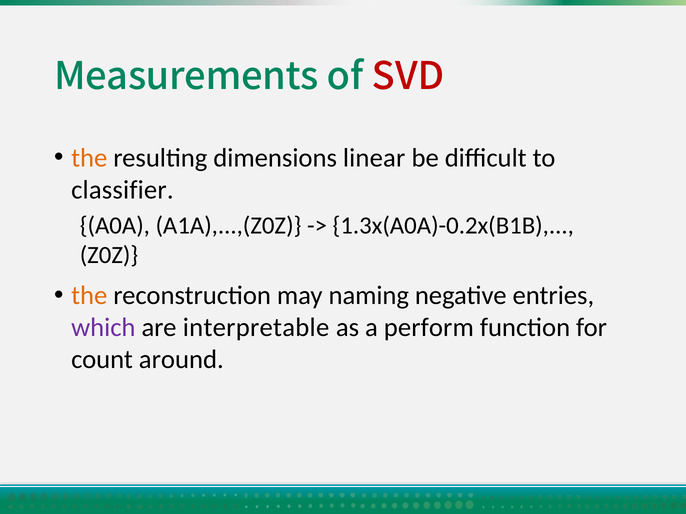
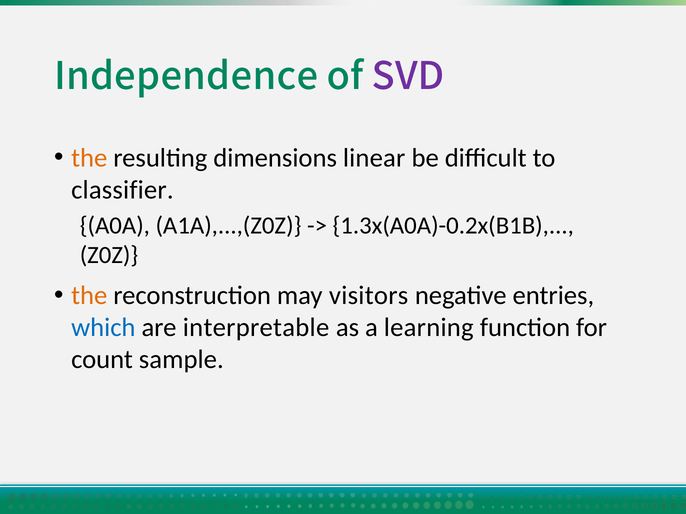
Measurements: Measurements -> Independence (186, 77)
SVD colour: red -> purple (408, 77)
naming: naming -> visitors (369, 296)
which colour: purple -> blue (103, 328)
perform: perform -> learning (429, 328)
around: around -> sample (181, 360)
